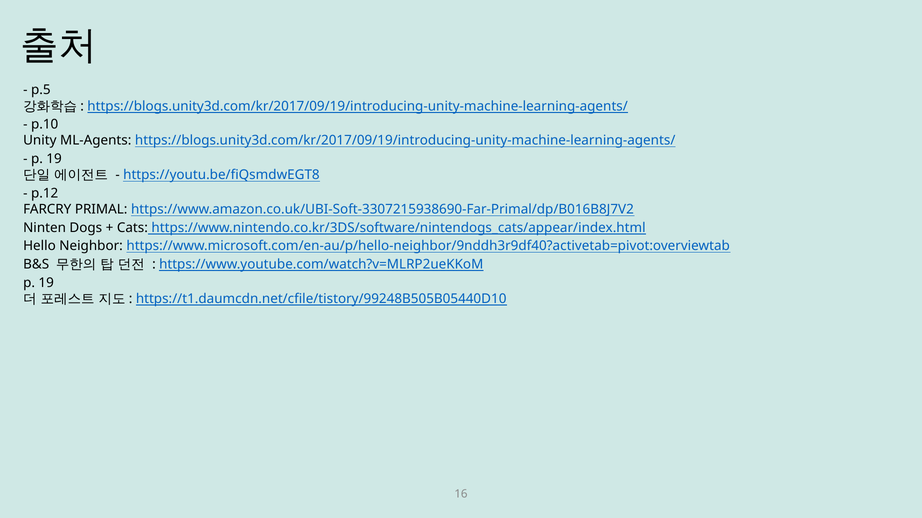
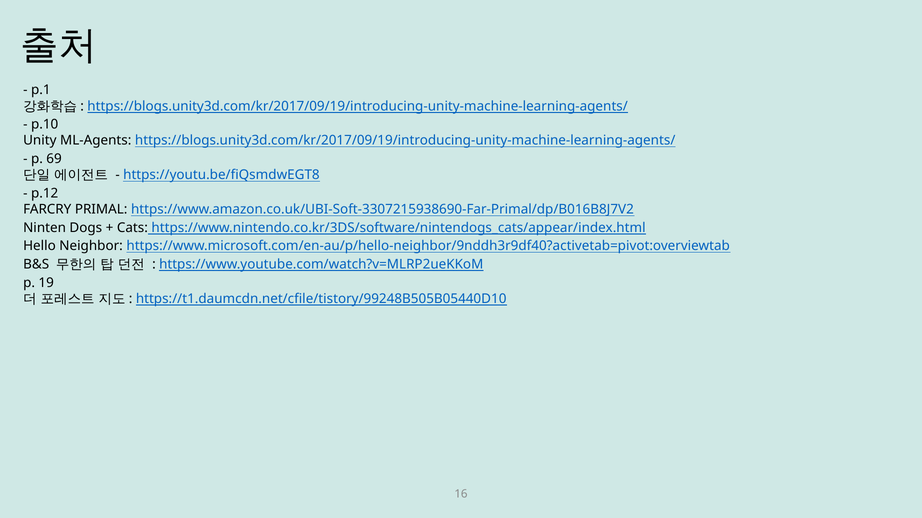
p.5: p.5 -> p.1 (41, 90)
19: 19 -> 69 (54, 159)
